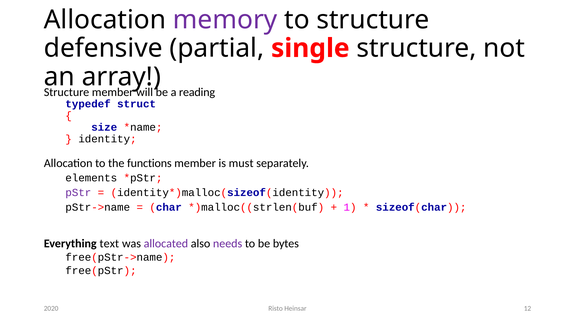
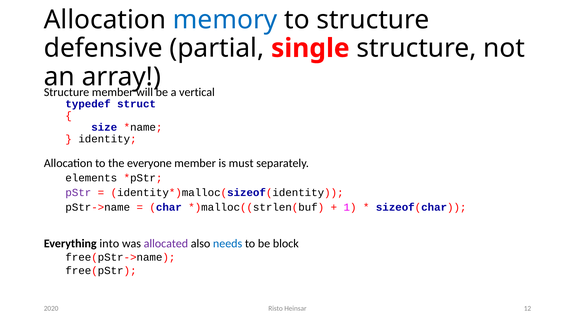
memory colour: purple -> blue (225, 20)
reading: reading -> vertical (197, 92)
functions: functions -> everyone (149, 163)
text: text -> into (109, 244)
needs colour: purple -> blue (228, 244)
bytes: bytes -> block (286, 244)
